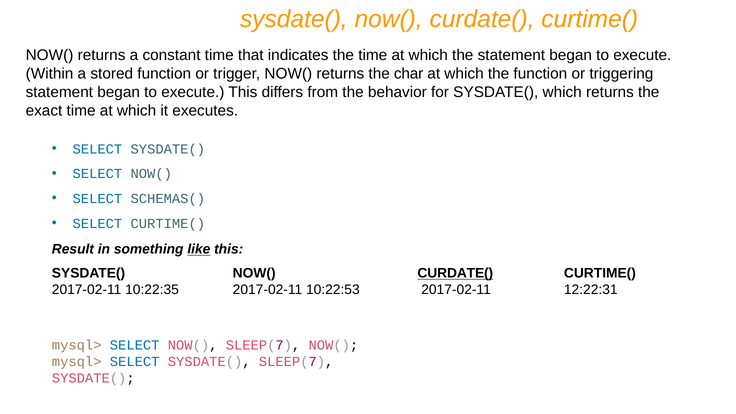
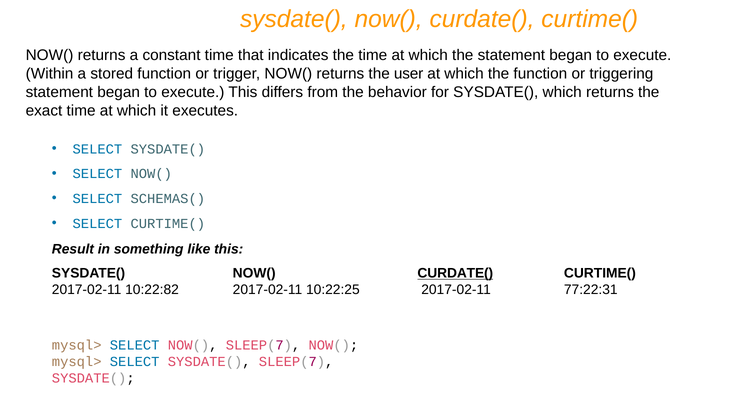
char: char -> user (409, 74)
like underline: present -> none (199, 249)
10:22:35: 10:22:35 -> 10:22:82 (152, 290)
10:22:53: 10:22:53 -> 10:22:25 (333, 290)
12:22:31: 12:22:31 -> 77:22:31 (591, 290)
